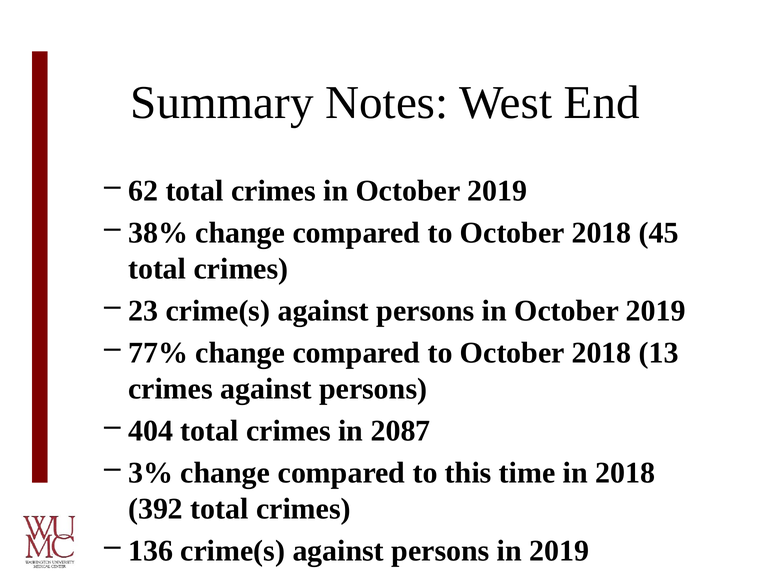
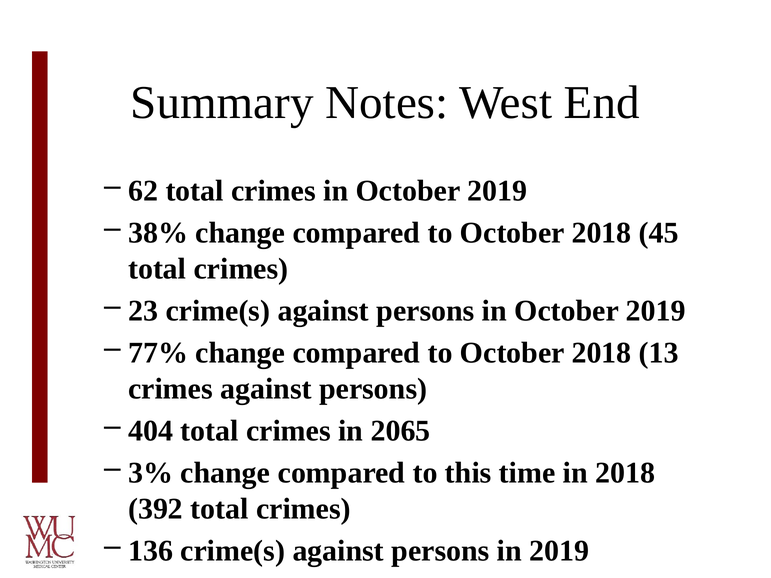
2087: 2087 -> 2065 (401, 431)
